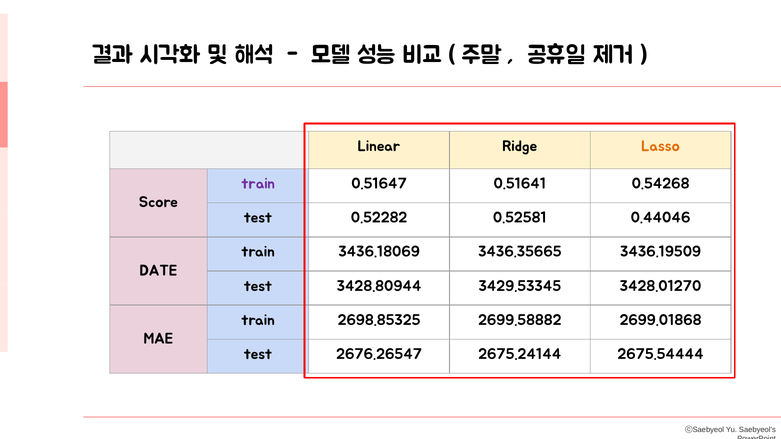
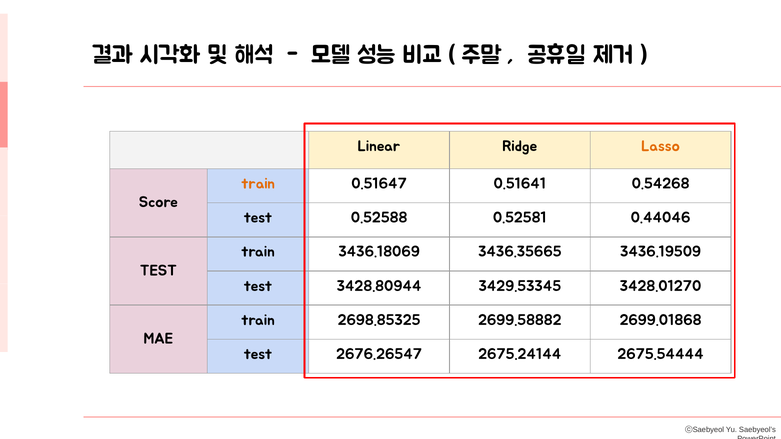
train colour: purple -> orange (258, 184)
0.52282: 0.52282 -> 0.52588 (379, 218)
DATE: DATE -> TEST (158, 271)
